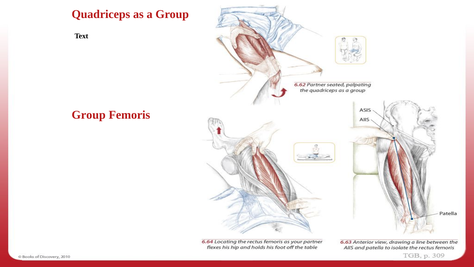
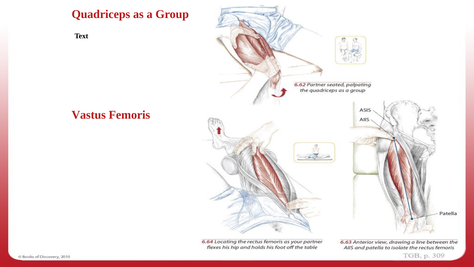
Group: Group -> Vastus (89, 115)
